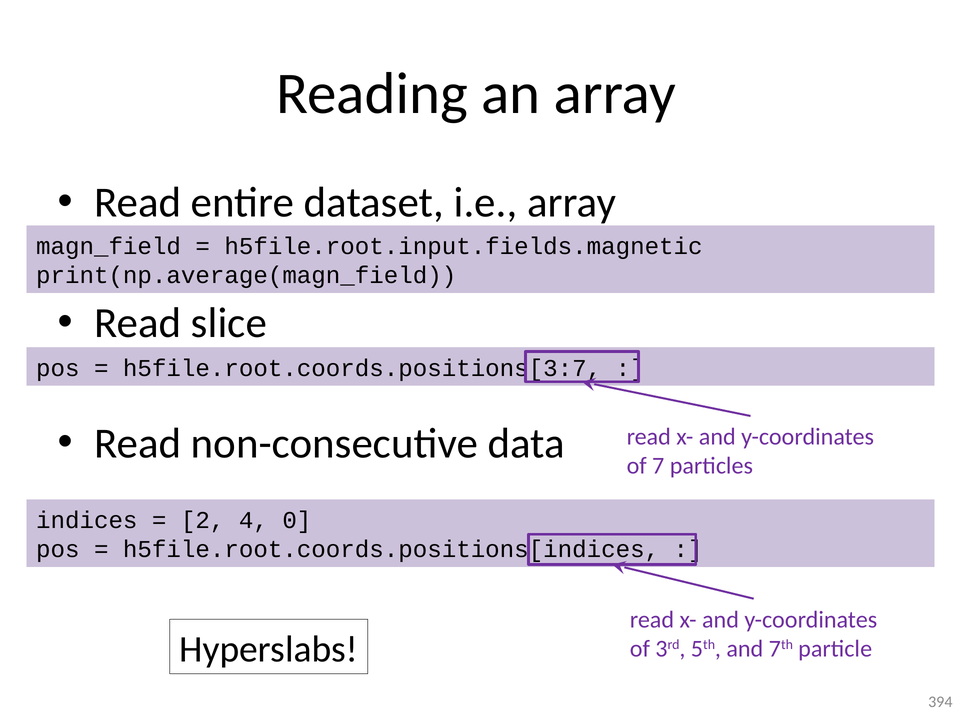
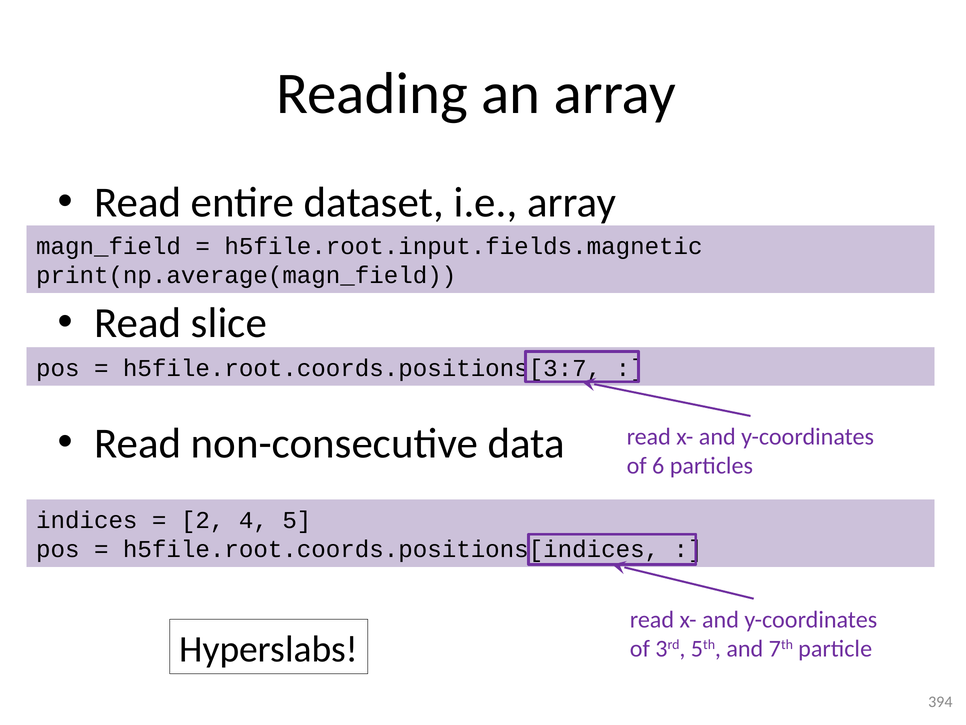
7: 7 -> 6 (658, 466)
0: 0 -> 5 (297, 520)
